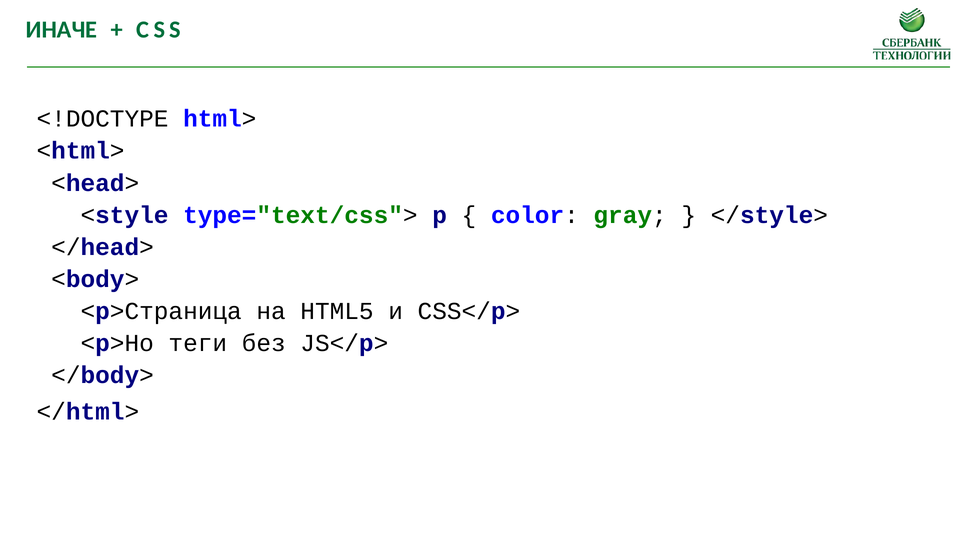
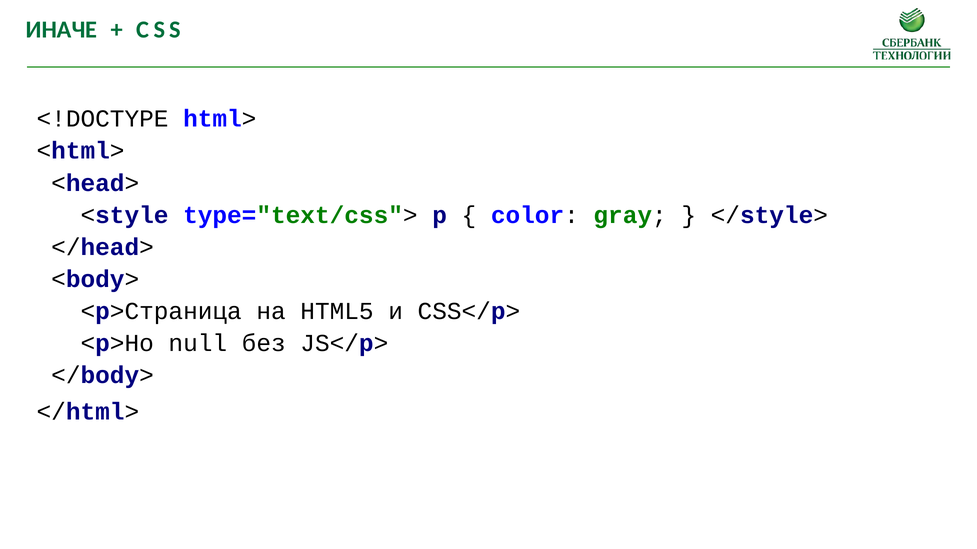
теги: теги -> null (198, 343)
